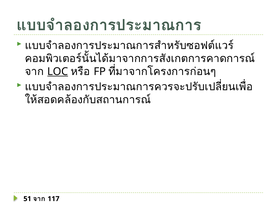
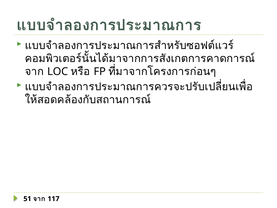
LOC underline: present -> none (58, 71)
